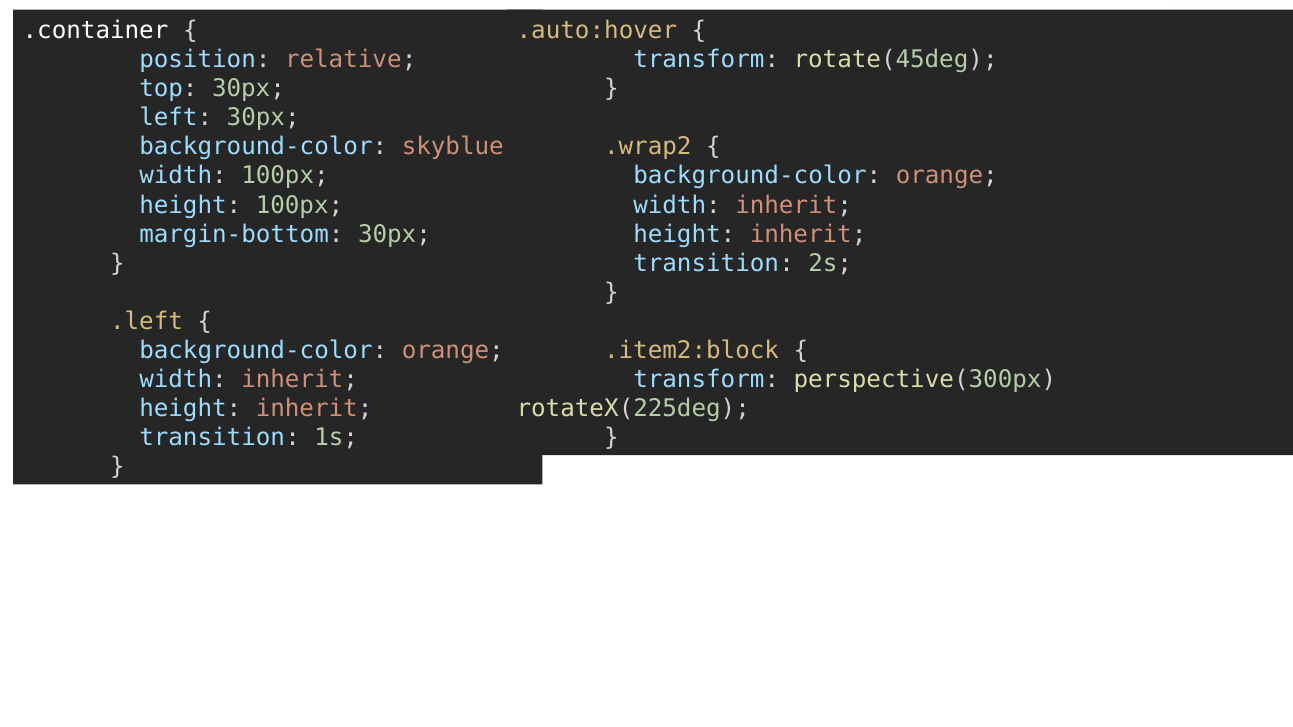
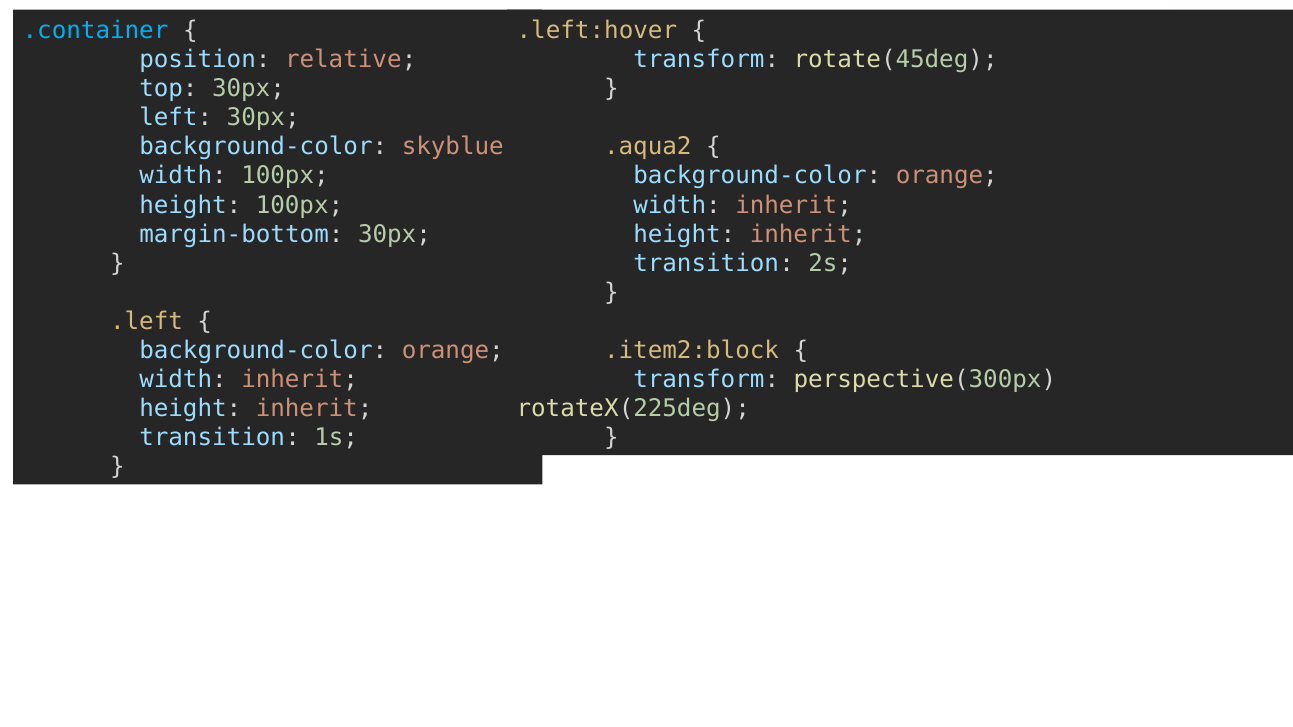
.container colour: white -> light blue (96, 31)
.auto:hover: .auto:hover -> .left:hover (597, 31)
.wrap2: .wrap2 -> .aqua2 (648, 147)
